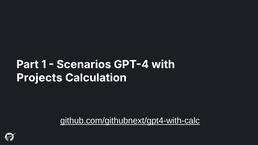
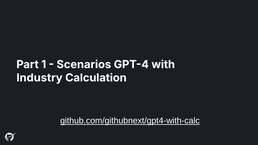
Projects: Projects -> Industry (39, 78)
